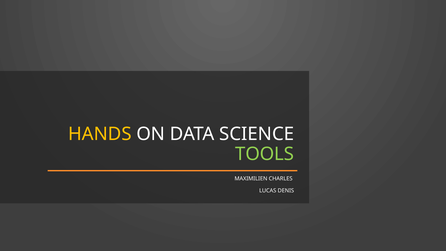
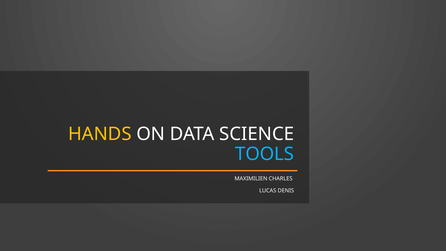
TOOLS colour: light green -> light blue (265, 154)
